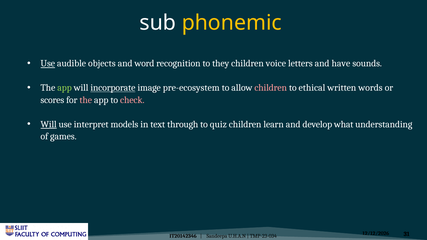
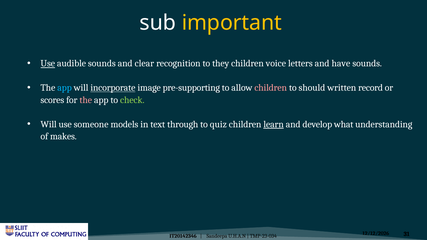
phonemic: phonemic -> important (232, 23)
audible objects: objects -> sounds (102, 64)
word: word -> clear (144, 64)
app colour: light green -> light blue (65, 88)
pre-ecosystem: pre-ecosystem -> pre-supporting (191, 88)
ethical: ethical -> should (312, 88)
words: words -> record (371, 88)
check colour: pink -> light green (132, 100)
Will underline: present -> none (49, 124)
interpret: interpret -> someone (91, 124)
learn underline: none -> present (274, 124)
games: games -> makes (63, 137)
